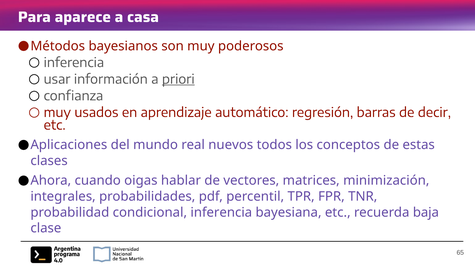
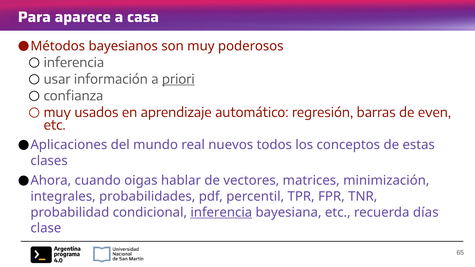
decir: decir -> even (434, 113)
inferencia underline: none -> present (221, 212)
baja: baja -> días (426, 212)
